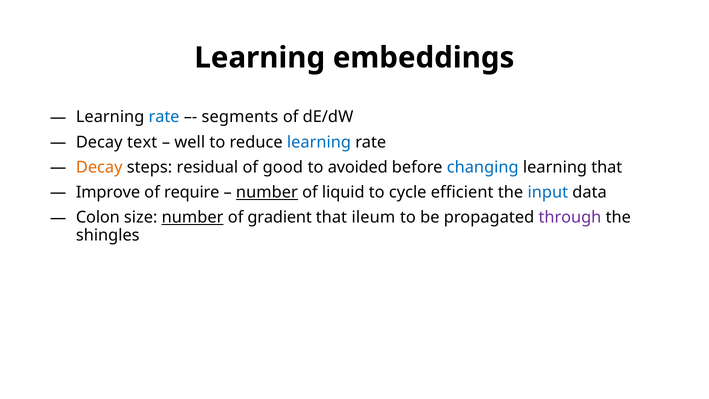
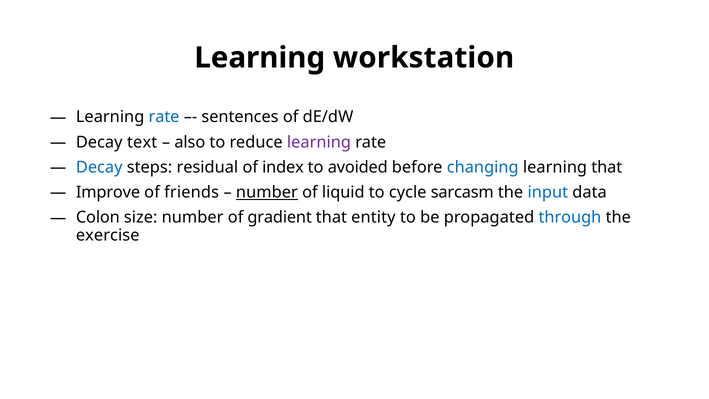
embeddings: embeddings -> workstation (424, 58)
segments: segments -> sentences (240, 117)
well: well -> also (190, 142)
learning colour: blue -> purple (319, 142)
Decay colour: orange -> blue (99, 167)
good: good -> index (283, 167)
require: require -> friends (192, 192)
efficient: efficient -> sarcasm (462, 192)
number underline: present -> none (193, 217)
ileum: ileum -> entity (373, 217)
through colour: purple -> blue (570, 217)
shingles: shingles -> exercise (108, 235)
